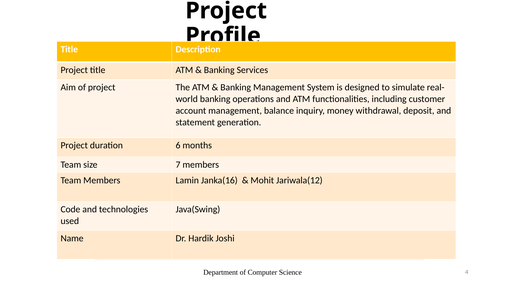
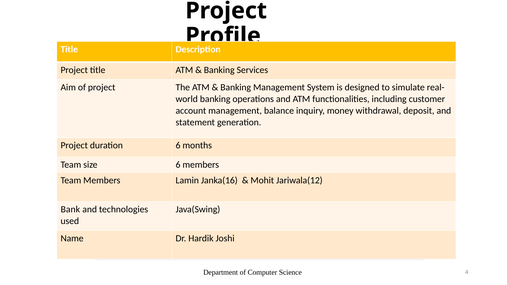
size 7: 7 -> 6 (178, 165)
Code: Code -> Bank (70, 209)
